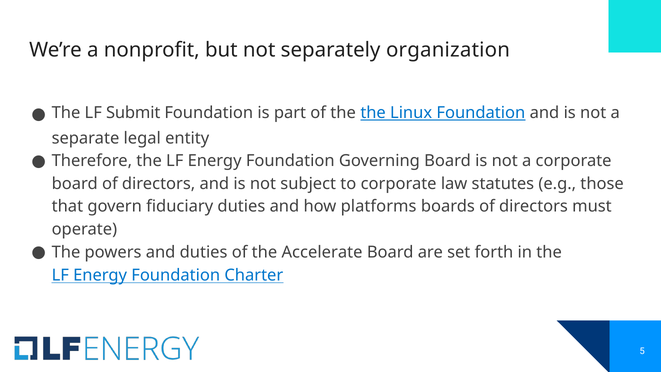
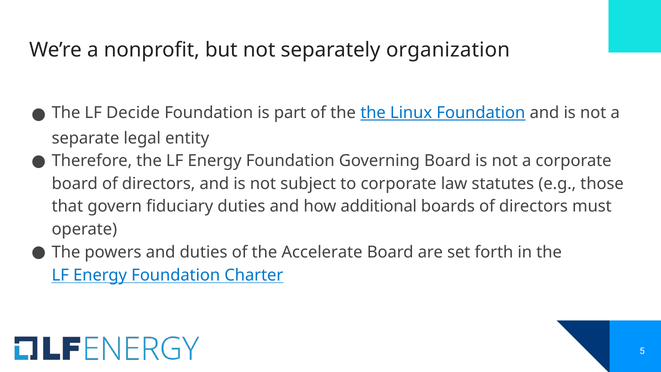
Submit: Submit -> Decide (133, 113)
platforms: platforms -> additional (379, 206)
